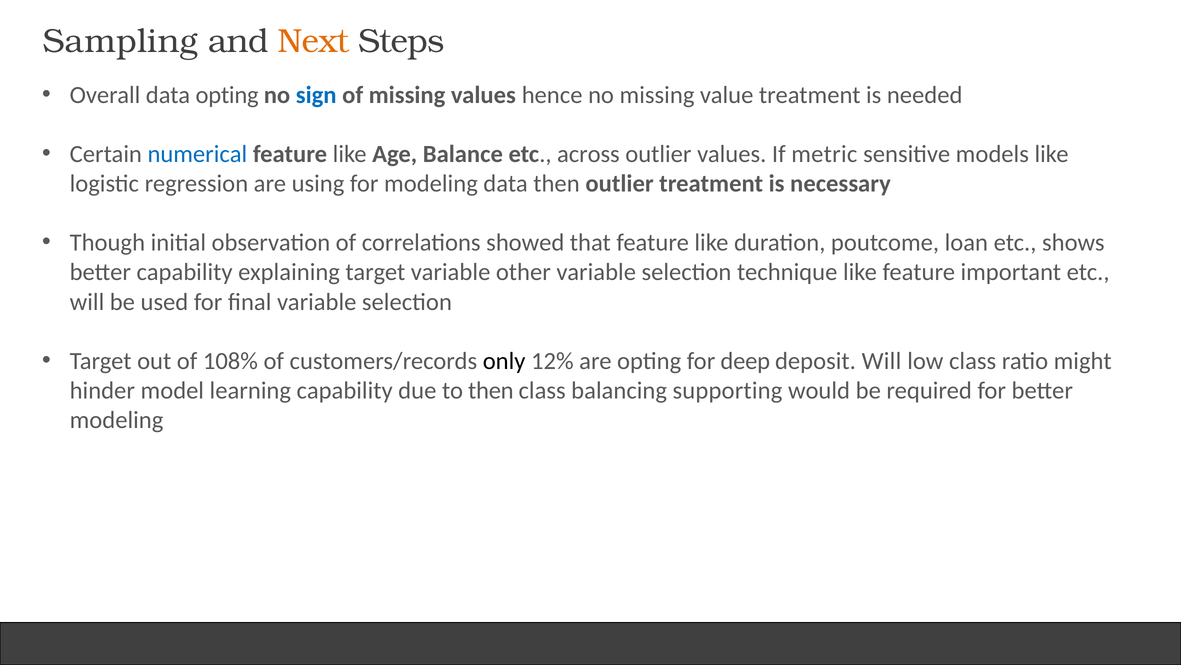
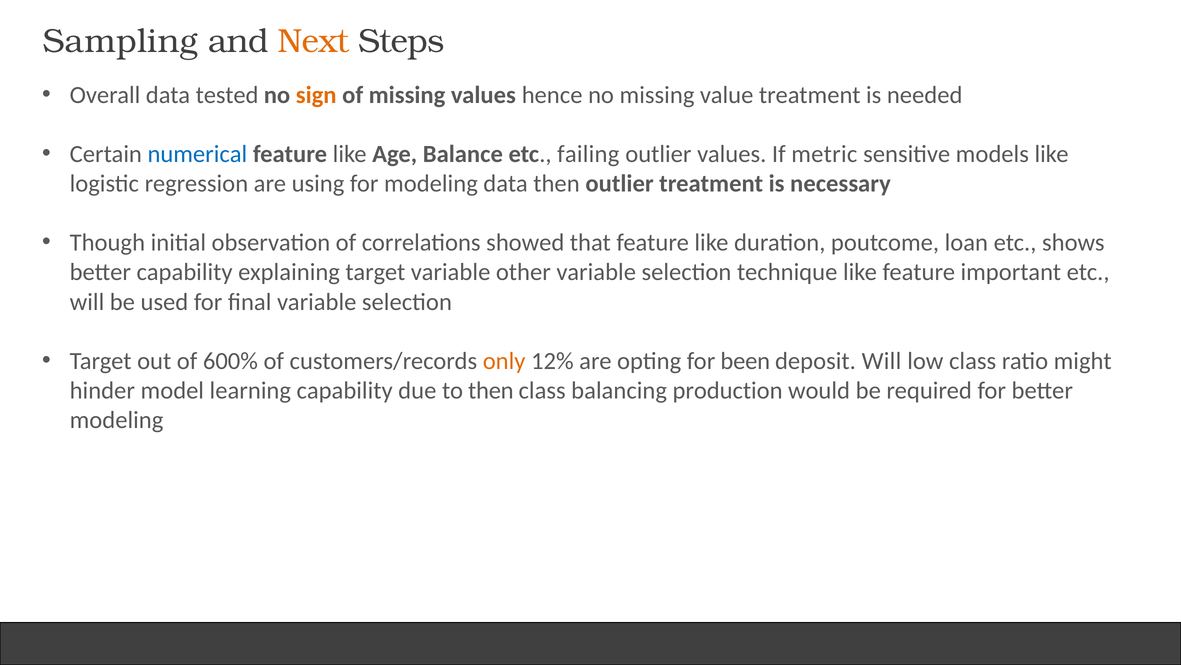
data opting: opting -> tested (227, 95)
sign colour: blue -> orange (316, 95)
across: across -> failing (588, 154)
108%: 108% -> 600% (230, 361)
only colour: black -> orange (504, 361)
deep: deep -> been (745, 361)
supporting: supporting -> production (728, 390)
